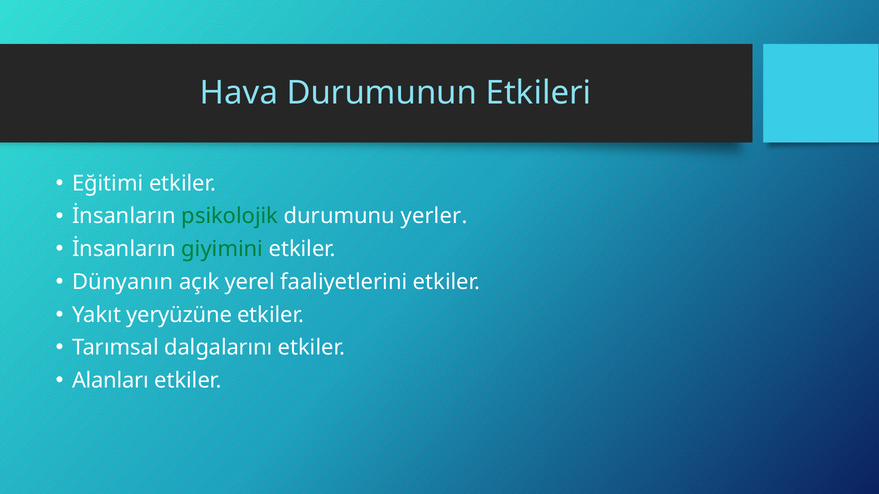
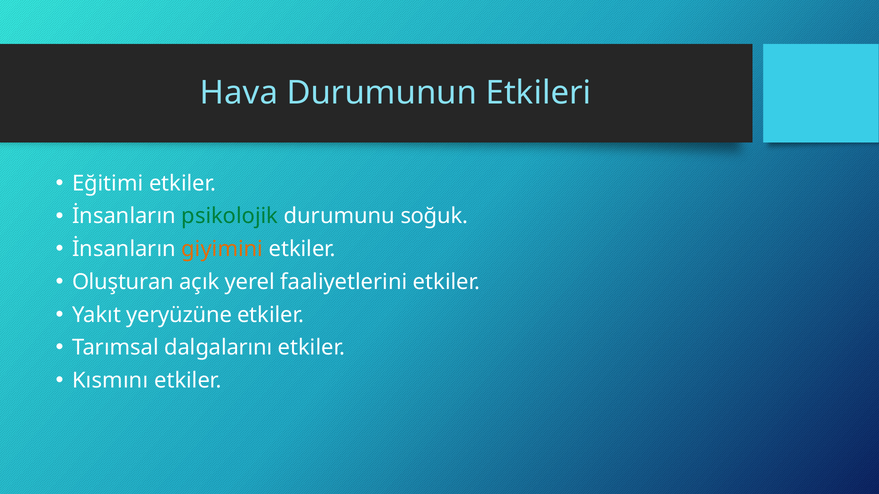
yerler: yerler -> soğuk (434, 216)
giyimini colour: green -> orange (222, 249)
Dünyanın: Dünyanın -> Oluşturan (123, 282)
Alanları: Alanları -> Kısmını (110, 381)
